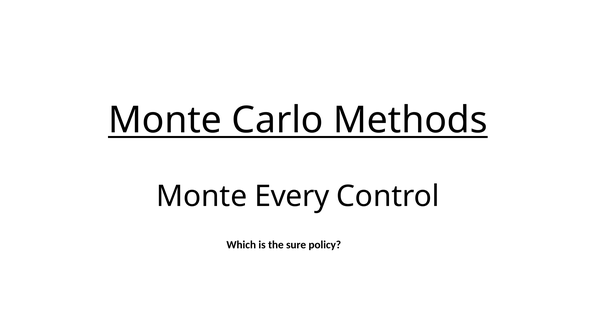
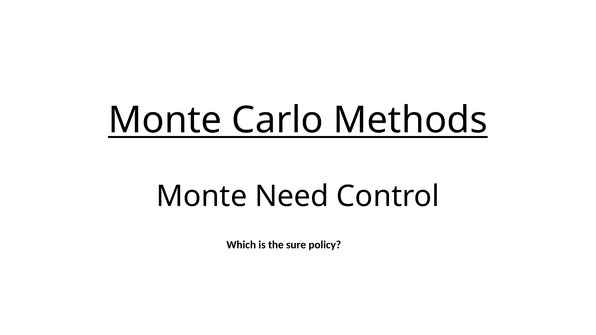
Every: Every -> Need (292, 197)
